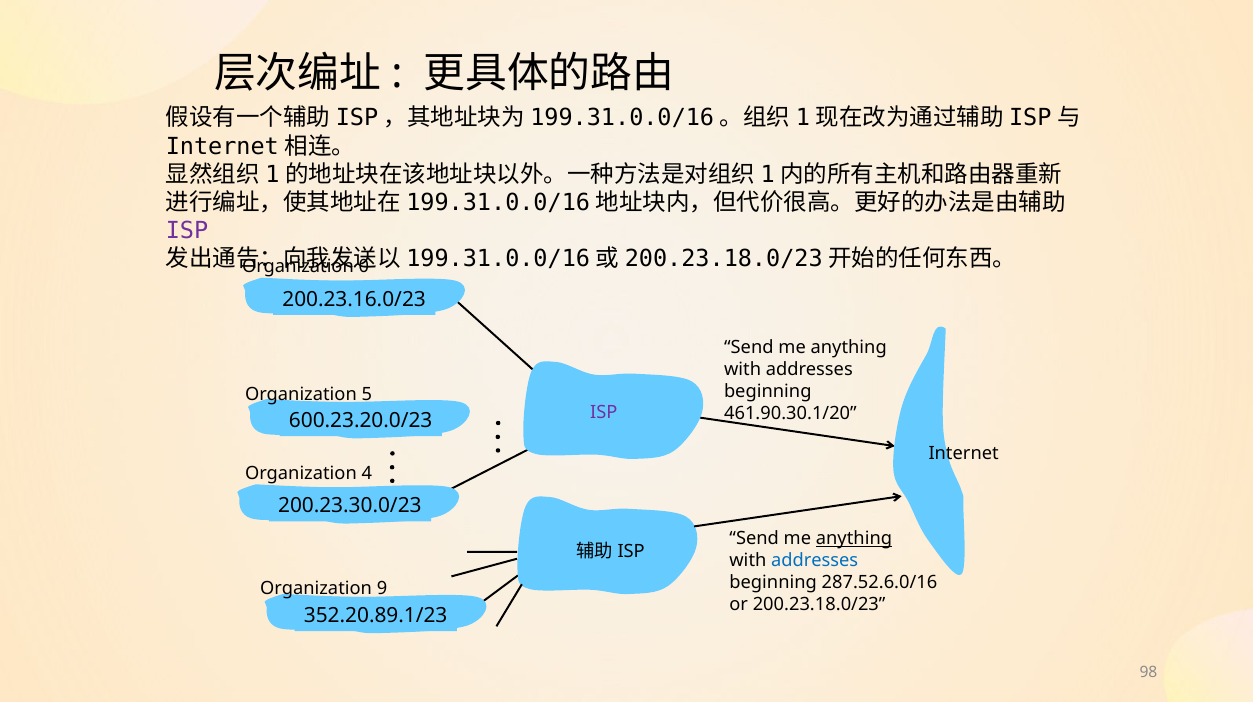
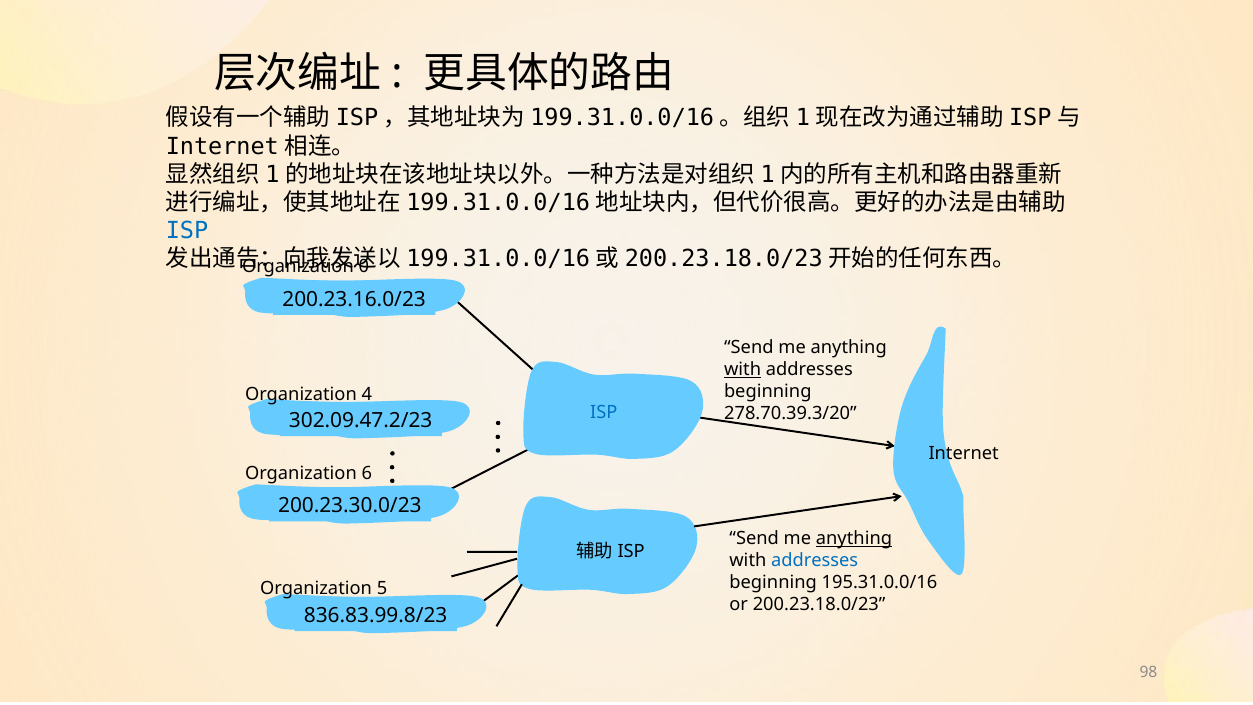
ISP colour: purple -> blue (187, 231)
with underline: none -> present (743, 370)
5: 5 -> 4 (367, 394)
ISP colour: purple -> blue (604, 413)
461.90.30.1/20: 461.90.30.1/20 -> 278.70.39.3/20 (790, 414)
600.23.20.0/23: 600.23.20.0/23 -> 302.09.47.2/23 (361, 420)
4: 4 -> 6 (367, 473)
287.52.6.0/16: 287.52.6.0/16 -> 195.31.0.0/16 (879, 583)
9: 9 -> 5 (382, 589)
352.20.89.1/23: 352.20.89.1/23 -> 836.83.99.8/23 (376, 615)
